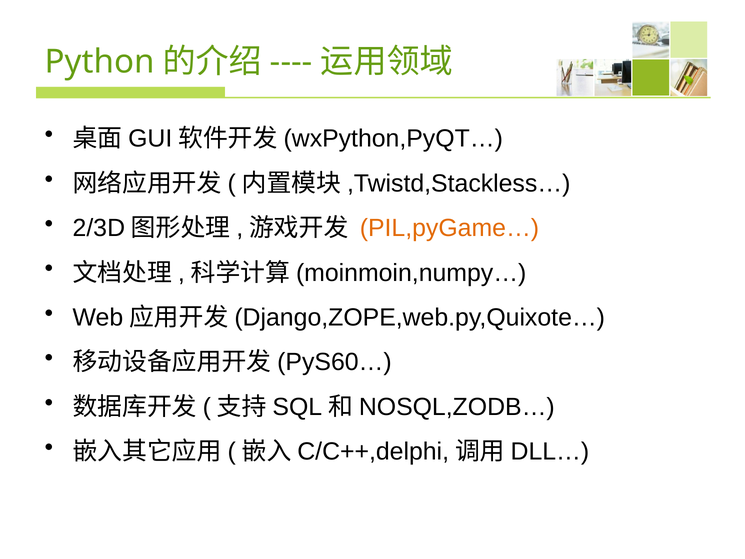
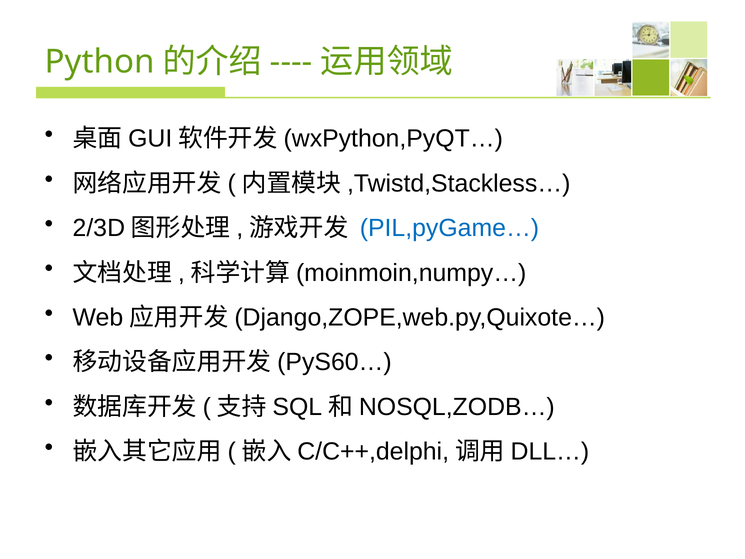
PIL,pyGame… colour: orange -> blue (449, 228)
